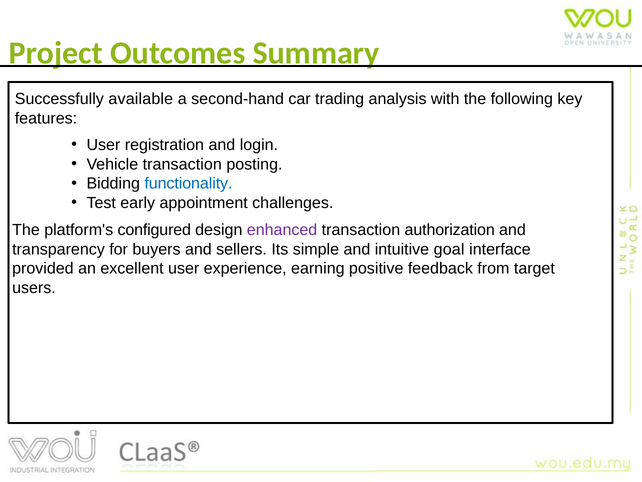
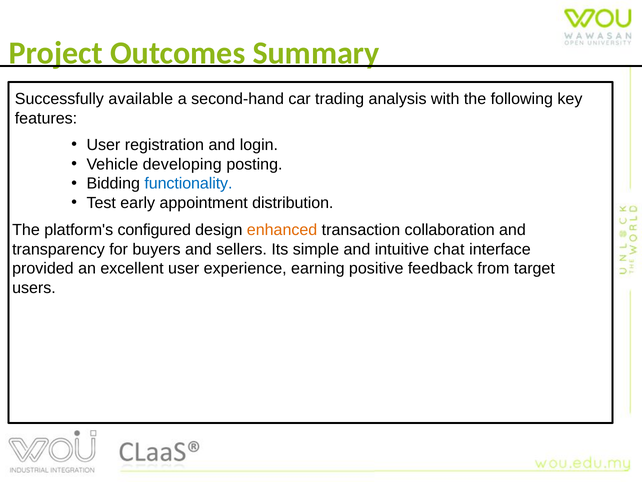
Vehicle transaction: transaction -> developing (182, 164)
challenges: challenges -> distribution (293, 203)
enhanced colour: purple -> orange (282, 230)
authorization: authorization -> collaboration (450, 230)
goal: goal -> chat (449, 249)
